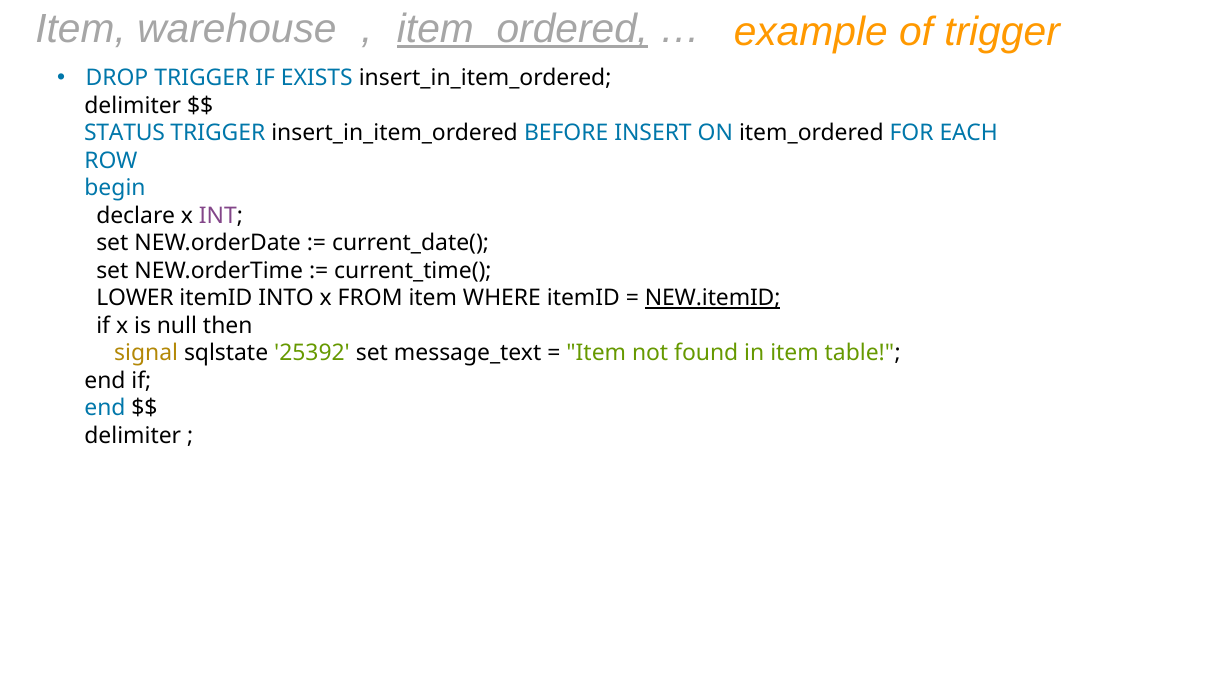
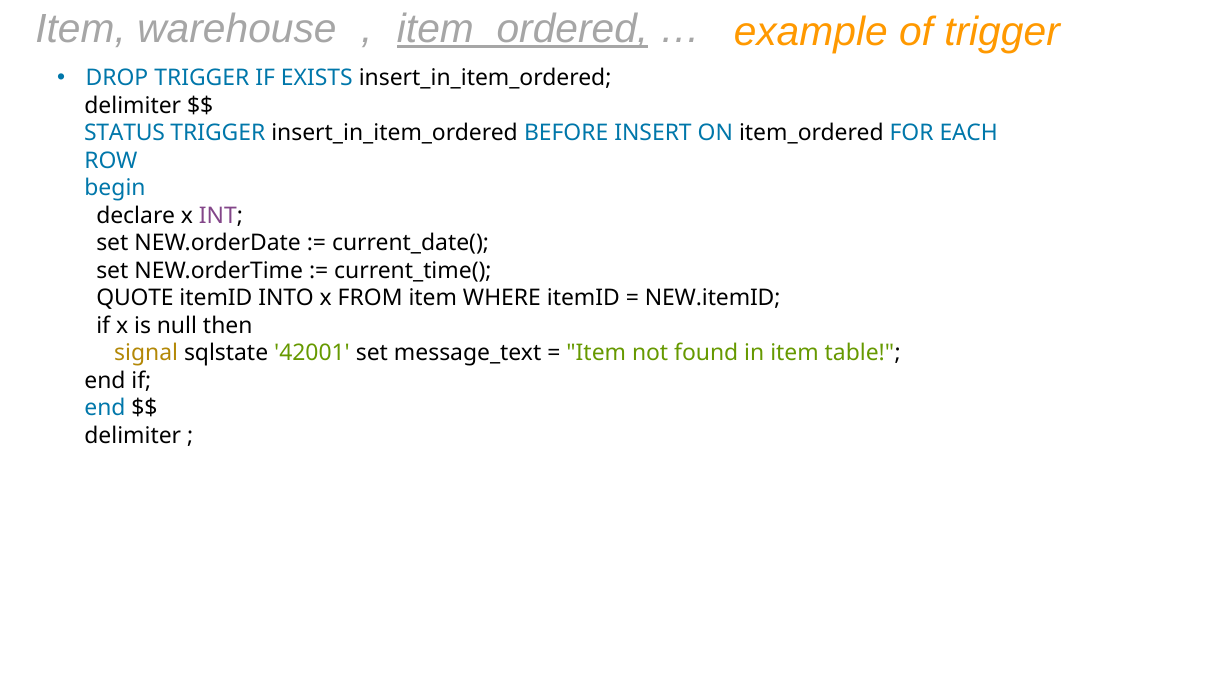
LOWER: LOWER -> QUOTE (135, 298)
NEW.itemID underline: present -> none (713, 298)
25392: 25392 -> 42001 (312, 353)
